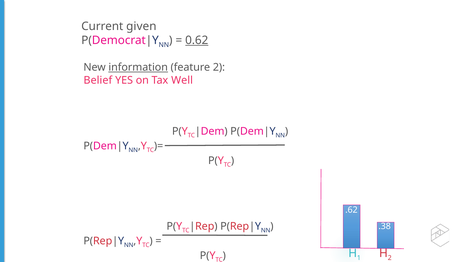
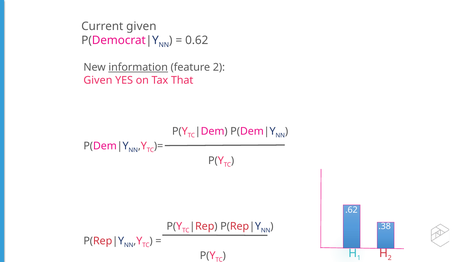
0.62 underline: present -> none (197, 40)
Belief: Belief -> Given (98, 80)
Well: Well -> That (182, 80)
